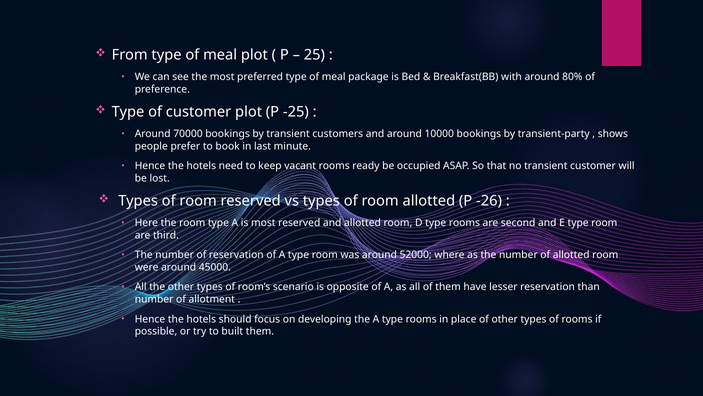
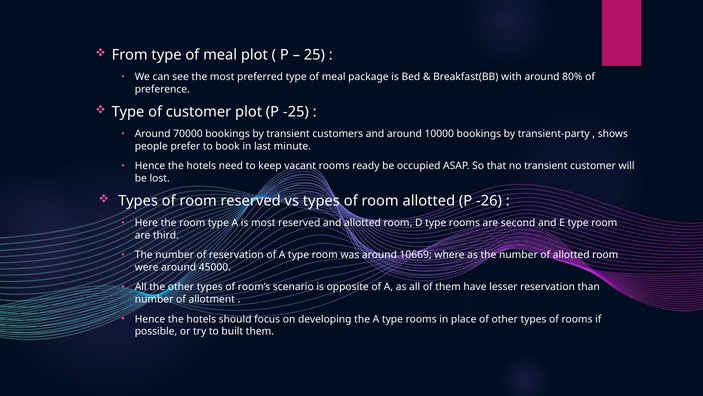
52000: 52000 -> 10669 (416, 255)
